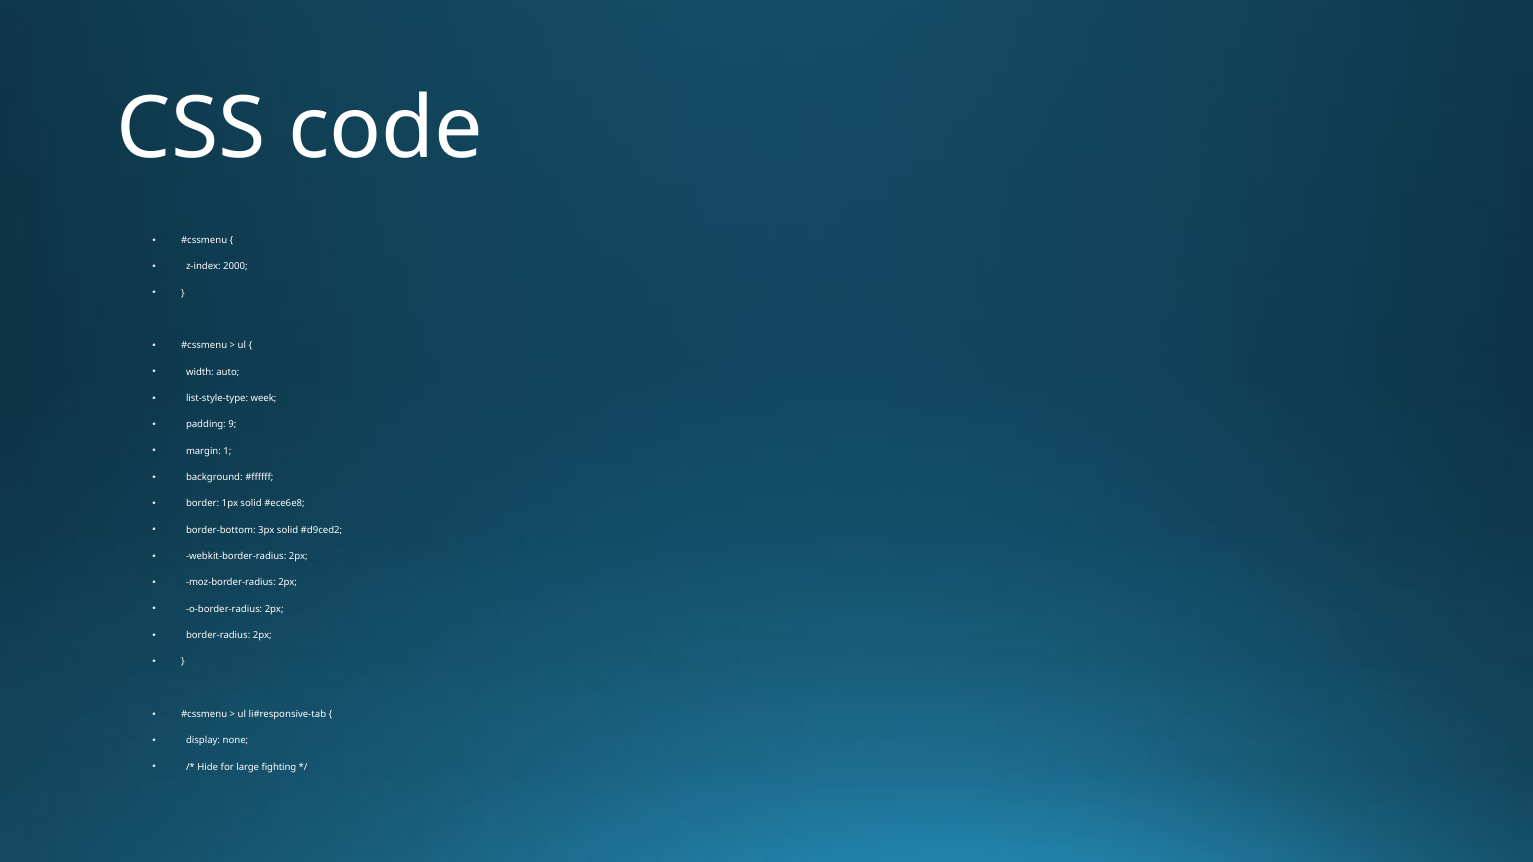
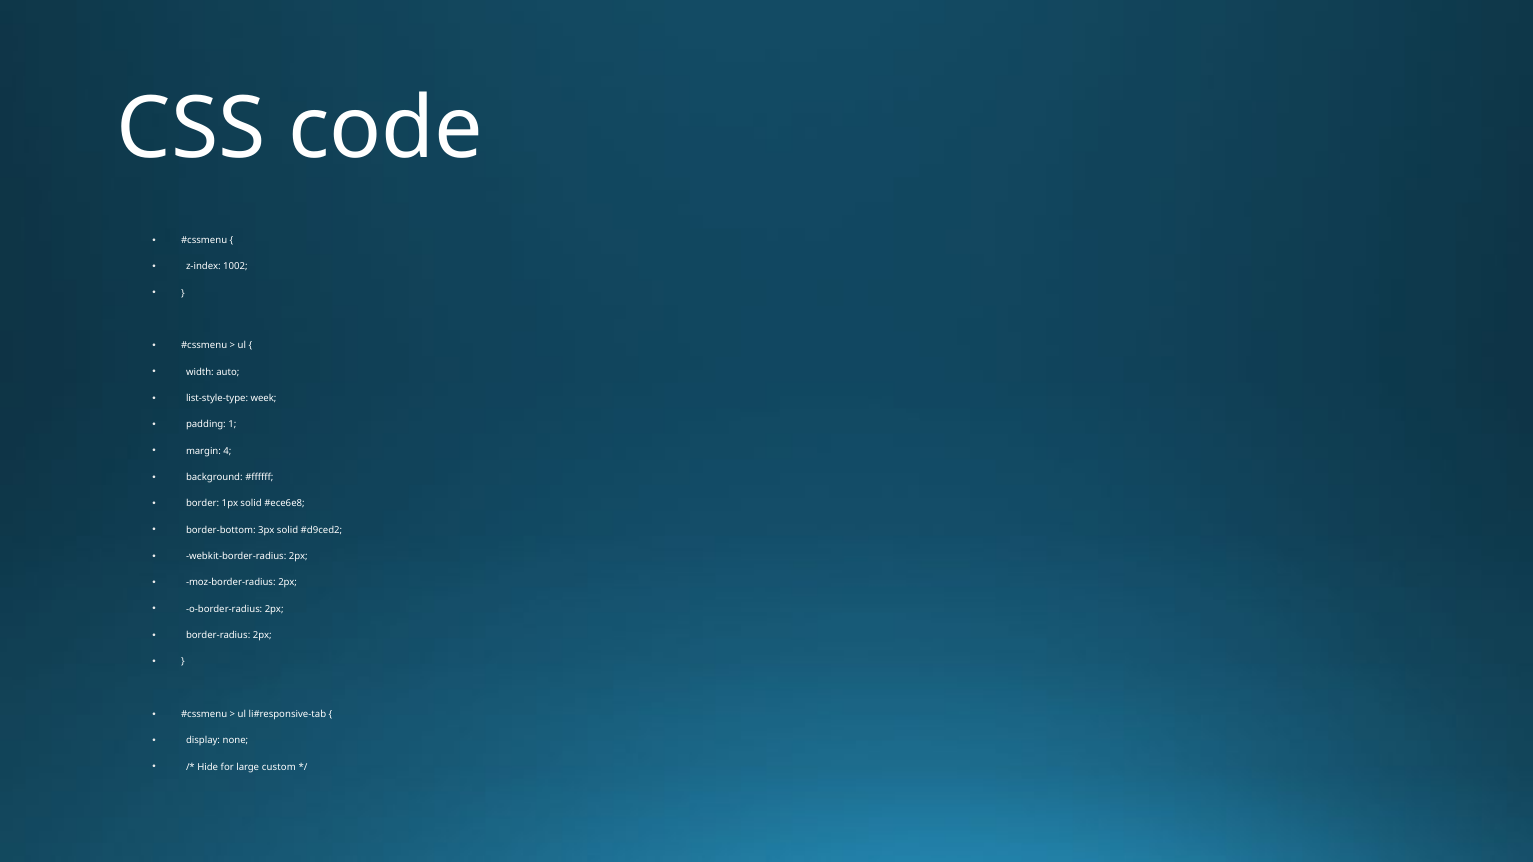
2000: 2000 -> 1002 (235, 267)
9: 9 -> 1 (232, 425)
1: 1 -> 4 (227, 451)
fighting: fighting -> custom (279, 767)
